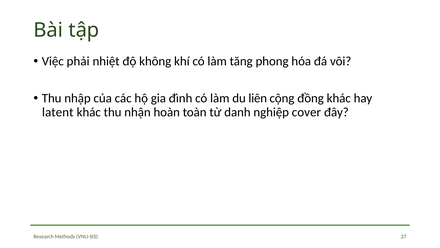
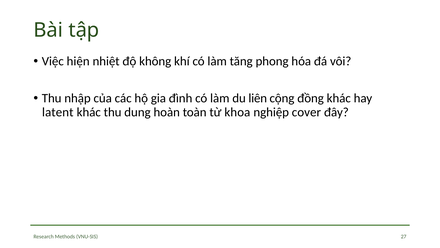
phải: phải -> hiện (78, 61)
nhận: nhận -> dung (137, 112)
danh: danh -> khoa (237, 112)
